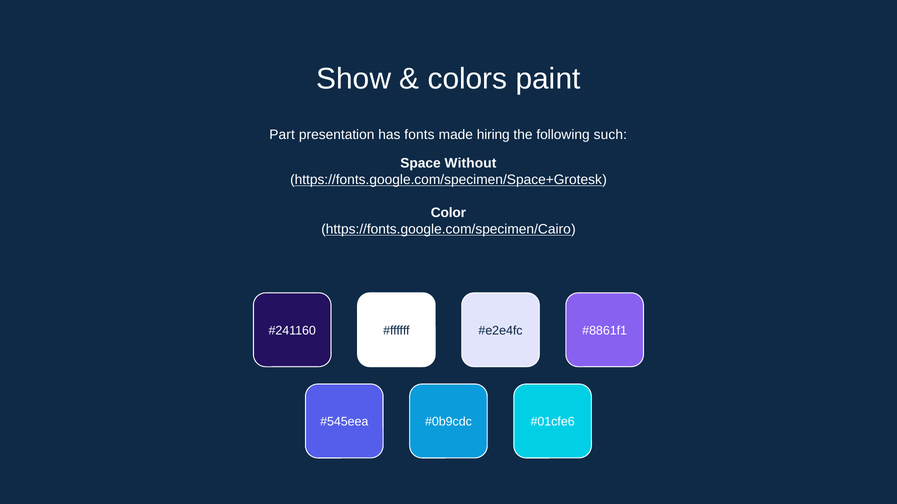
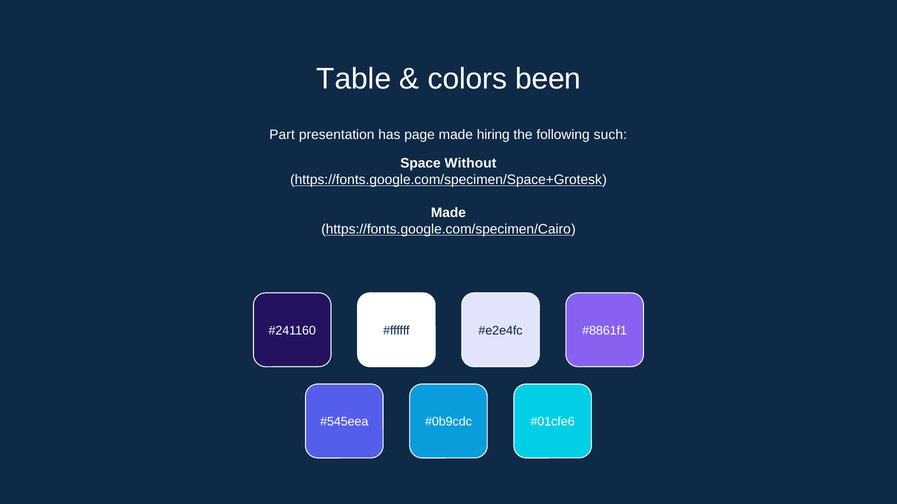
Show: Show -> Table (354, 79)
paint: paint -> been (548, 79)
fonts: fonts -> page (420, 135)
Color: Color -> Made (448, 213)
